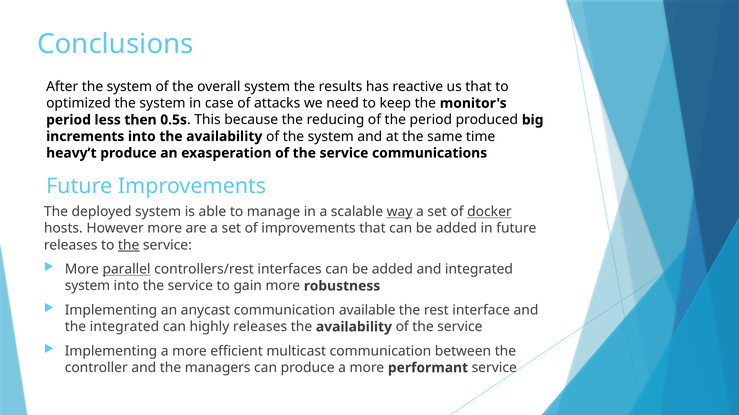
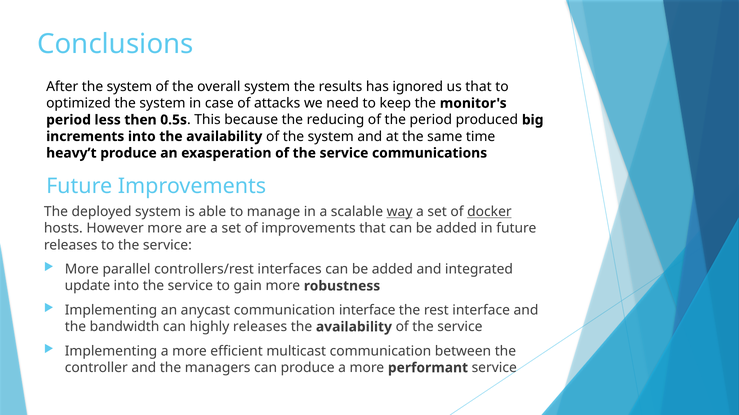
reactive: reactive -> ignored (418, 87)
the underline: present -> none (129, 245)
parallel underline: present -> none (127, 270)
system: system -> update (87, 286)
communication available: available -> interface (367, 311)
the integrated: integrated -> bandwidth (125, 327)
